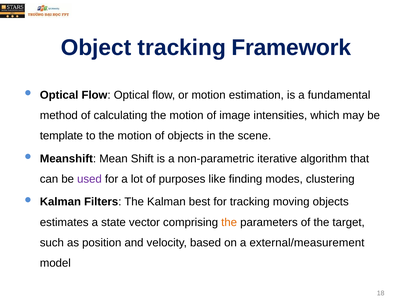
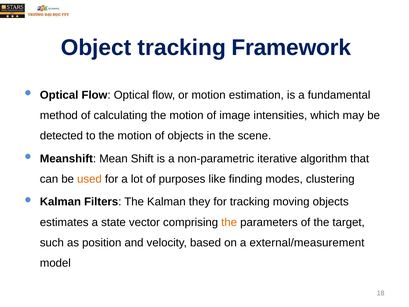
template: template -> detected (61, 136)
used colour: purple -> orange (89, 179)
best: best -> they (200, 202)
